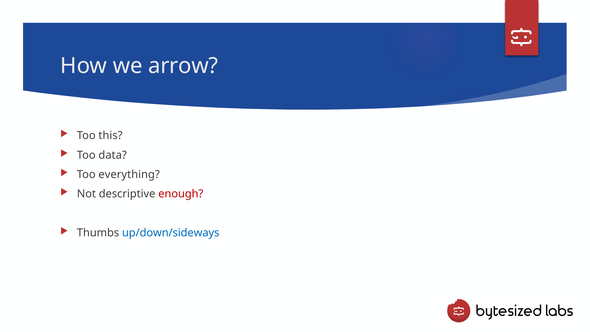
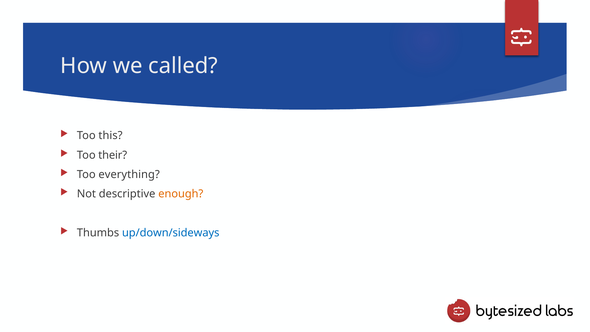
arrow: arrow -> called (183, 66)
data: data -> their (113, 155)
enough colour: red -> orange (181, 194)
